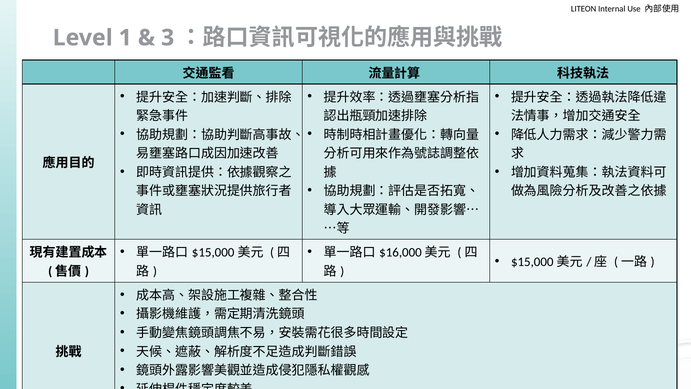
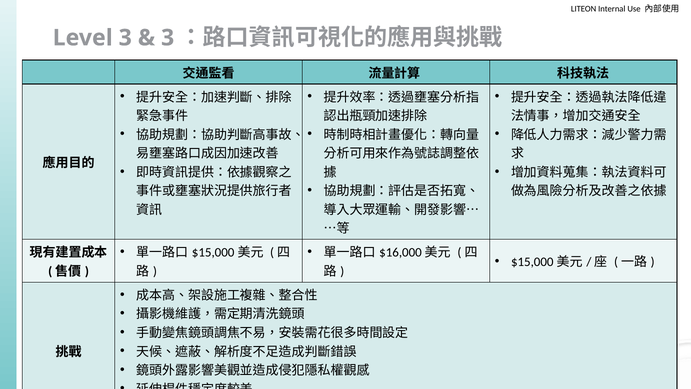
Level 1: 1 -> 3 (125, 38)
